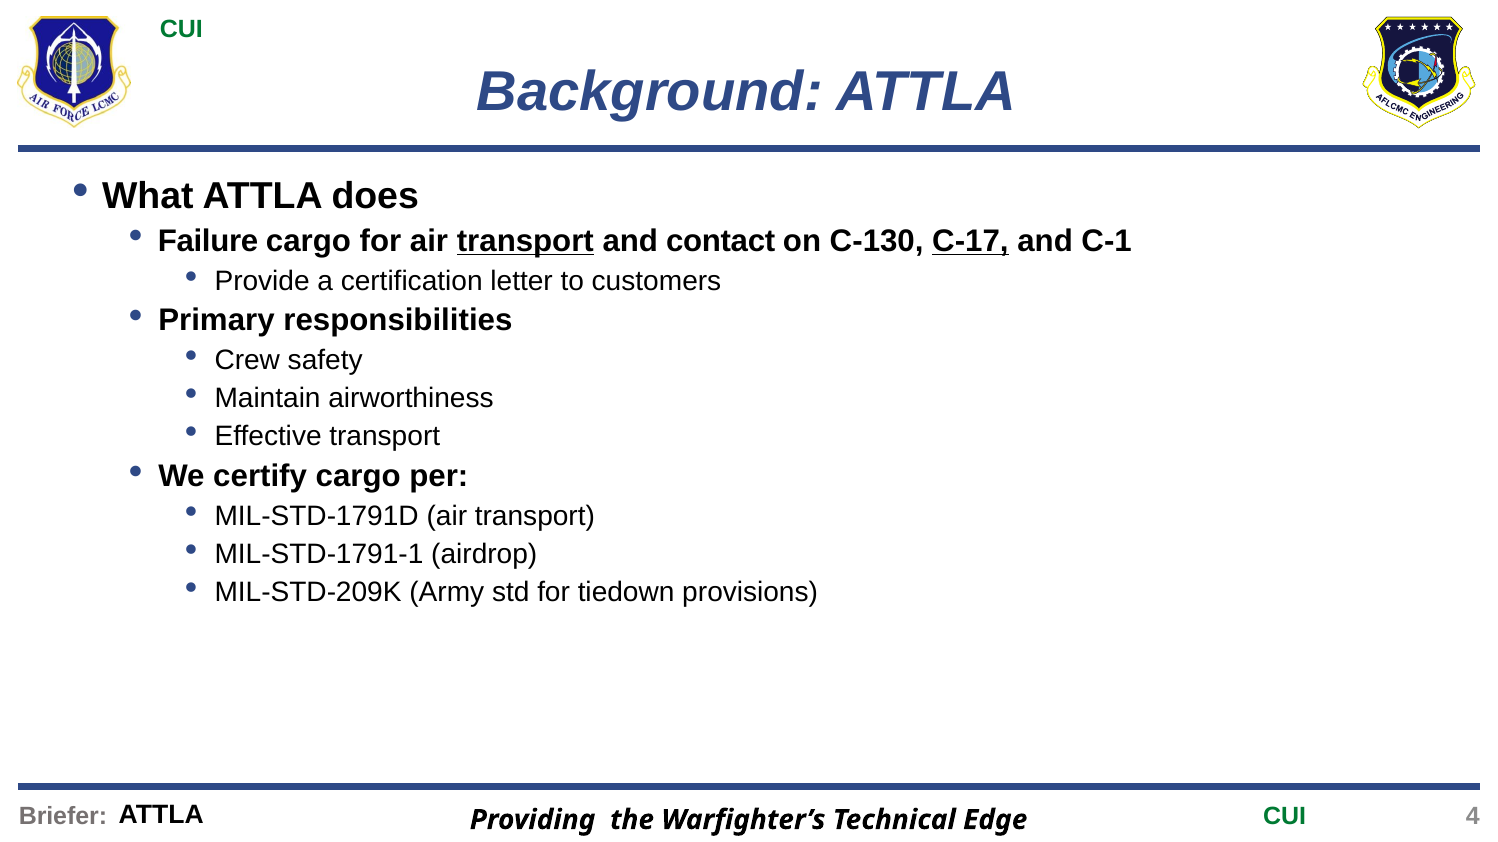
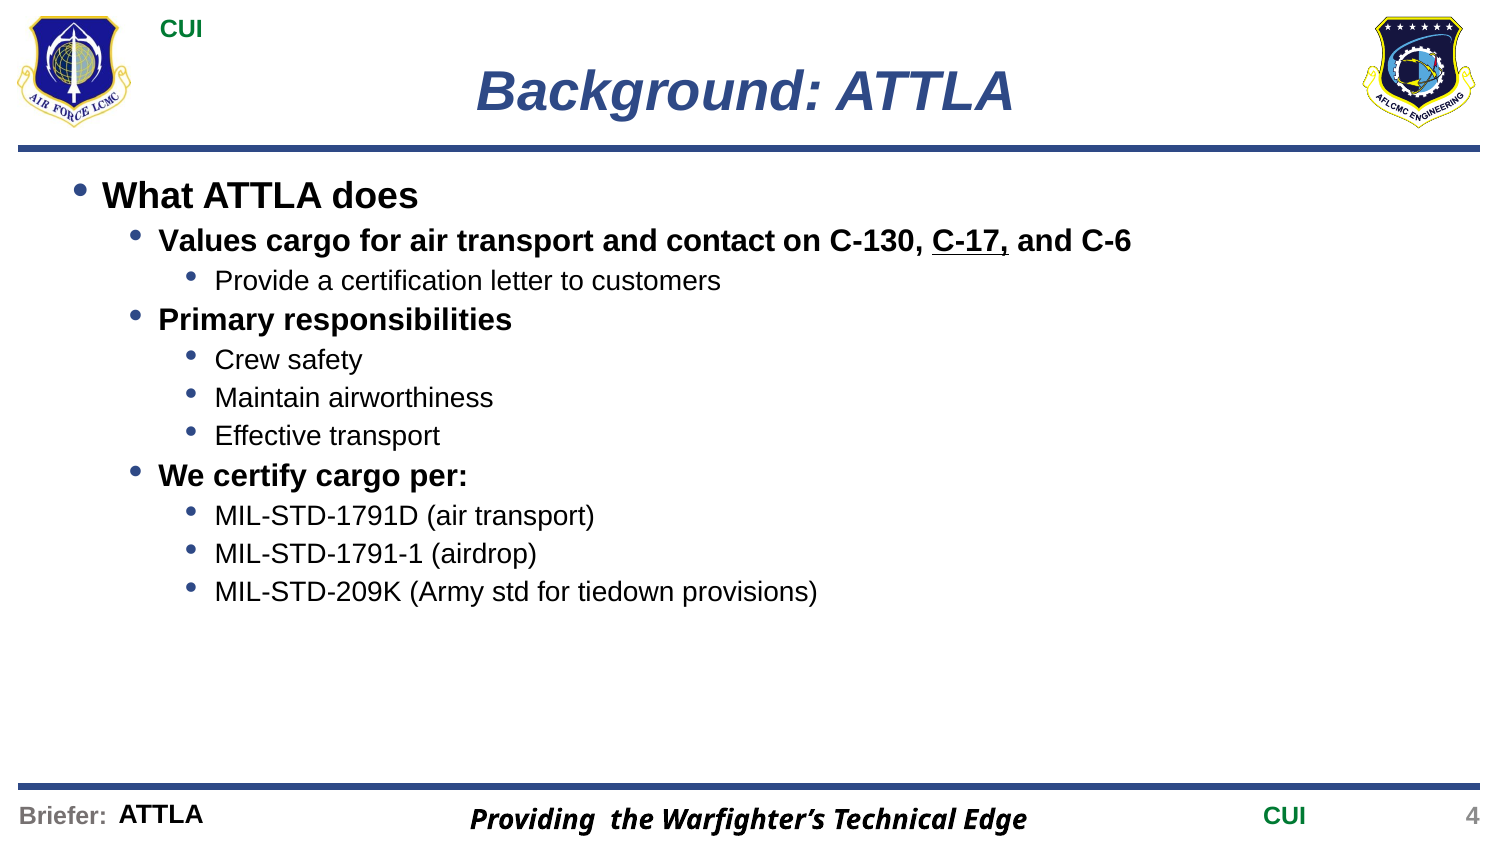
Failure: Failure -> Values (208, 241)
transport underline: present -> none (525, 241)
C-1: C-1 -> C-6 (1107, 241)
